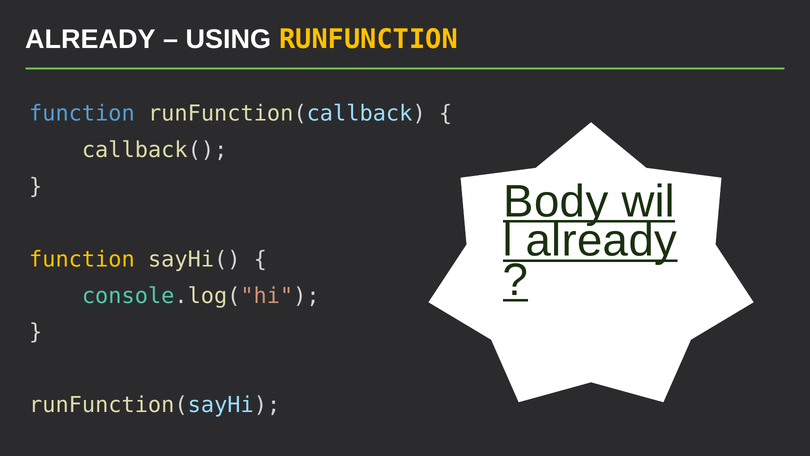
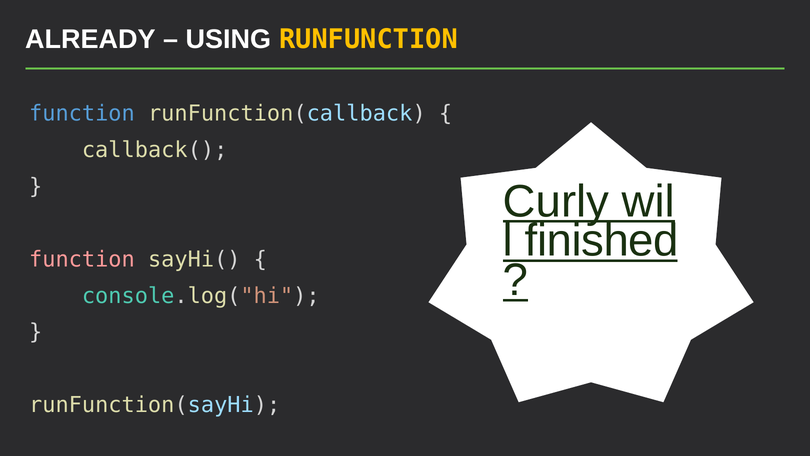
Body: Body -> Curly (556, 201)
already: already -> finished (602, 241)
function colour: yellow -> pink (82, 259)
